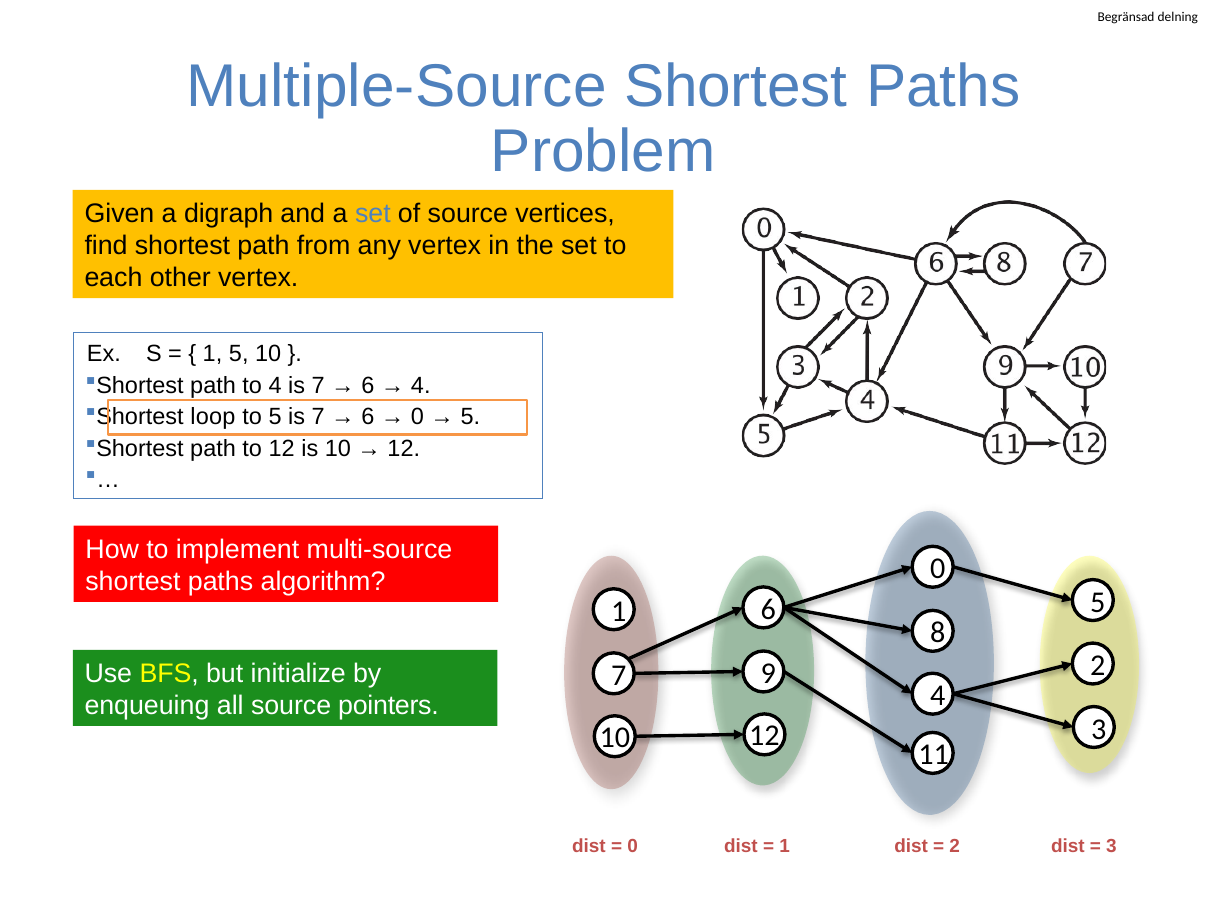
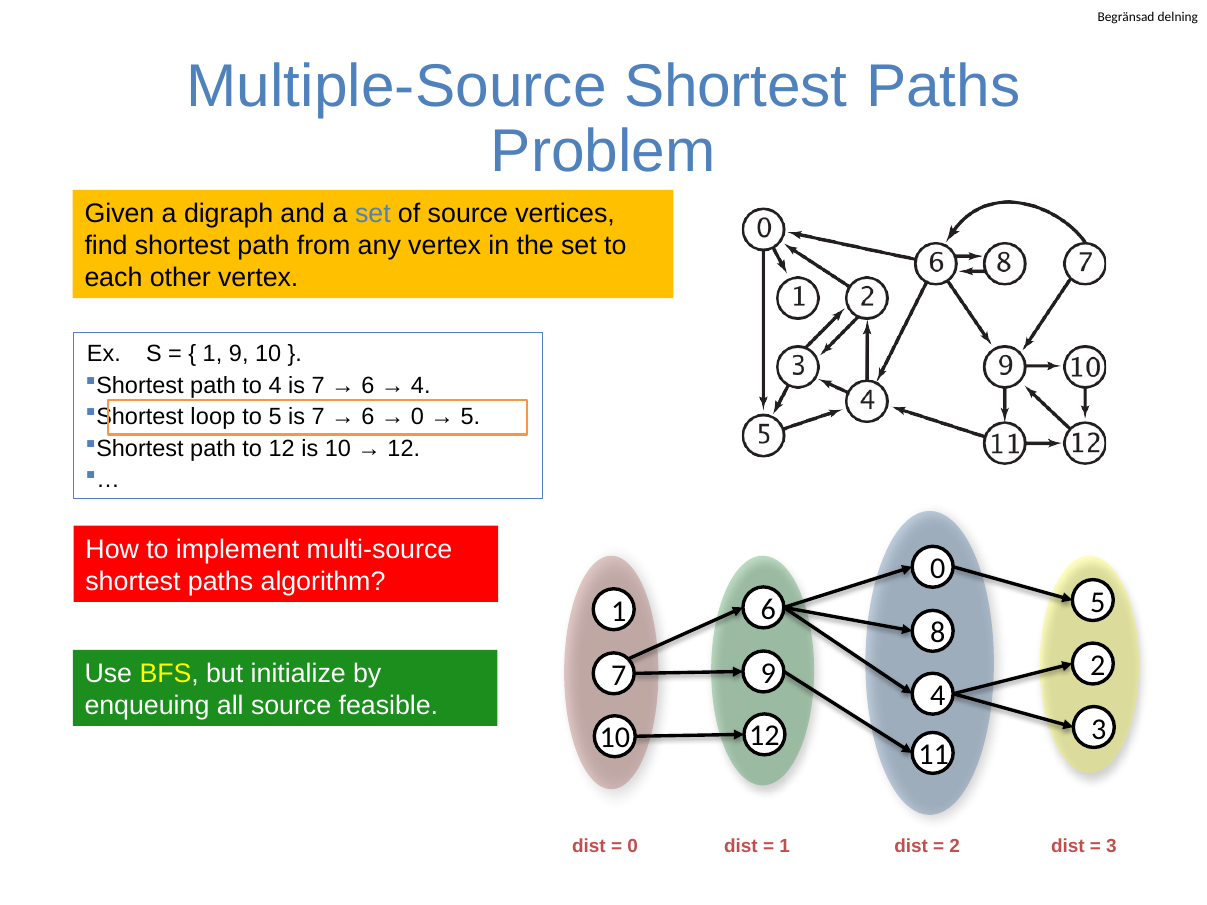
1 5: 5 -> 9 (239, 354)
pointers: pointers -> feasible (388, 706)
